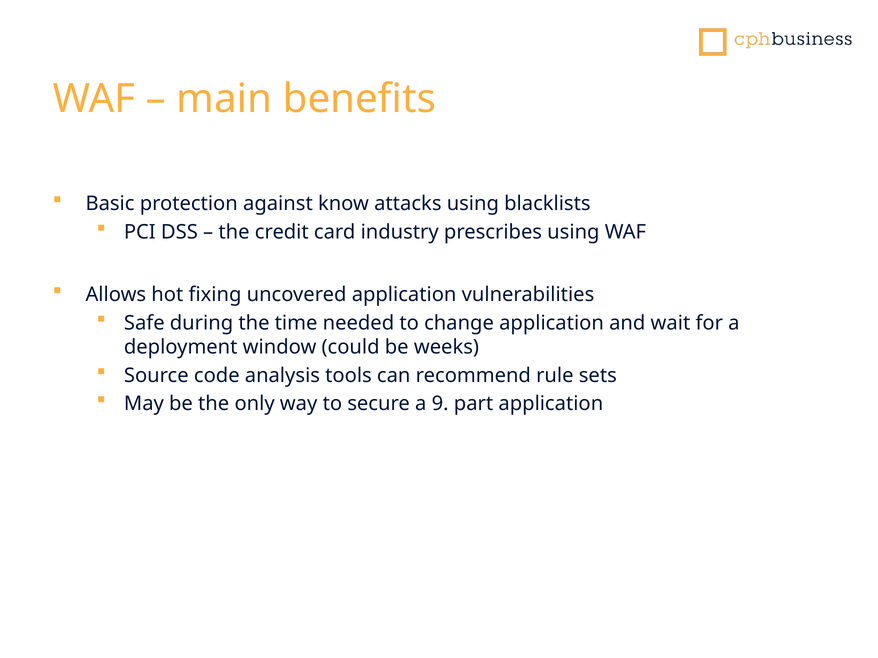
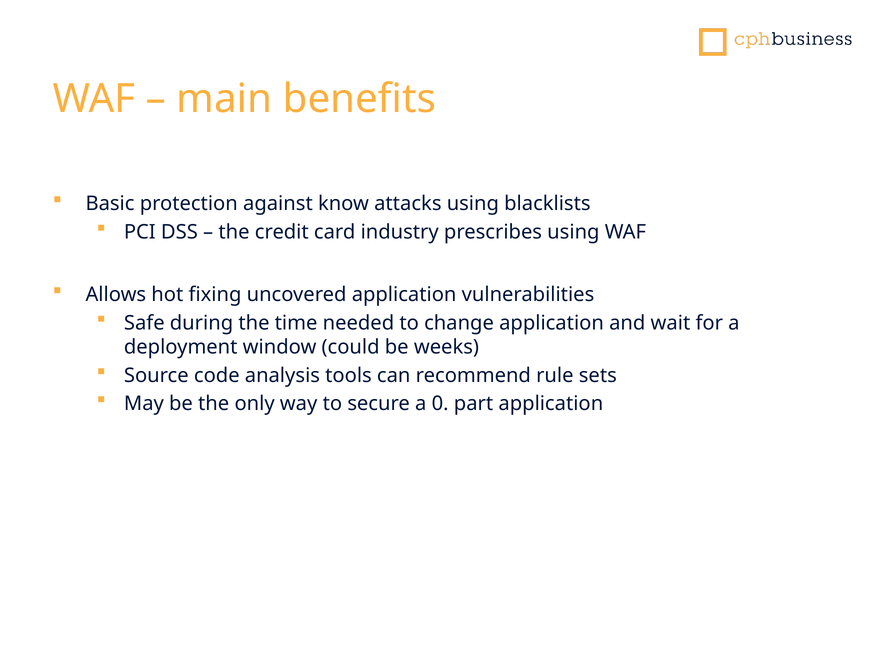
9: 9 -> 0 (440, 404)
